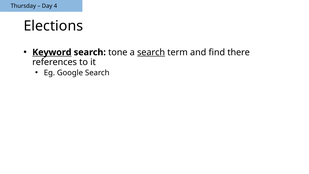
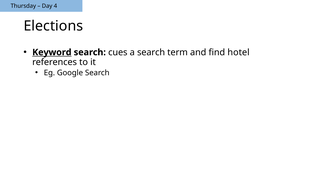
tone: tone -> cues (118, 52)
search underline: present -> none (151, 52)
there: there -> hotel (239, 52)
